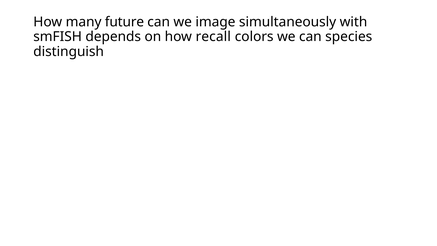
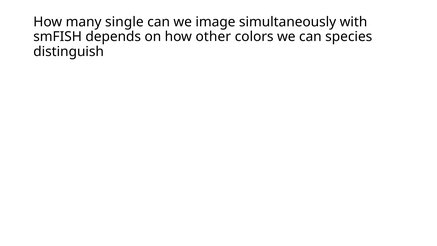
future: future -> single (124, 22)
recall: recall -> other (213, 37)
